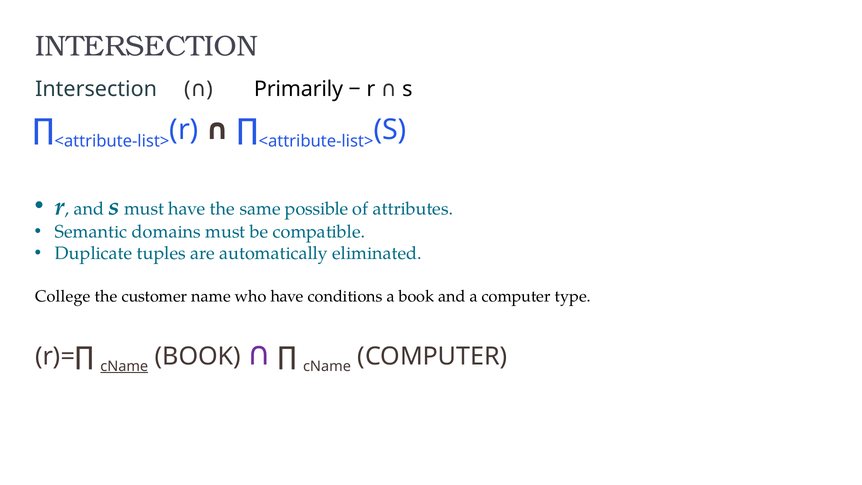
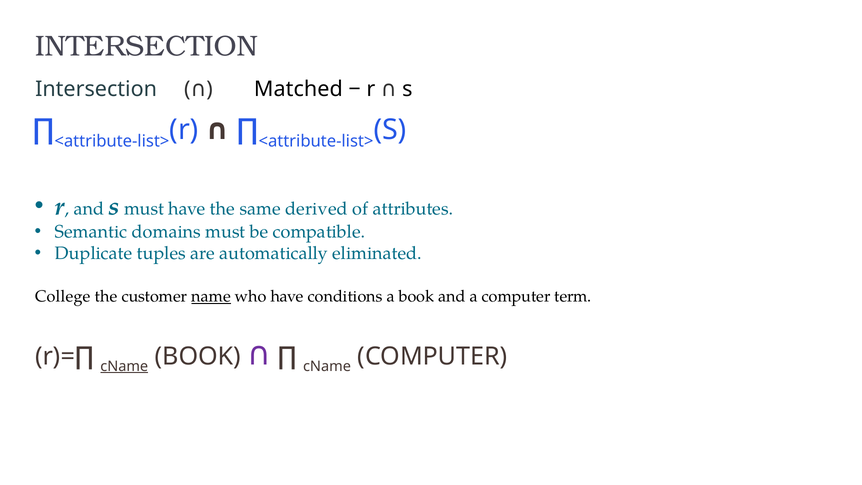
Primarily: Primarily -> Matched (298, 89)
possible: possible -> derived (316, 209)
name underline: none -> present (211, 296)
type: type -> term (573, 296)
